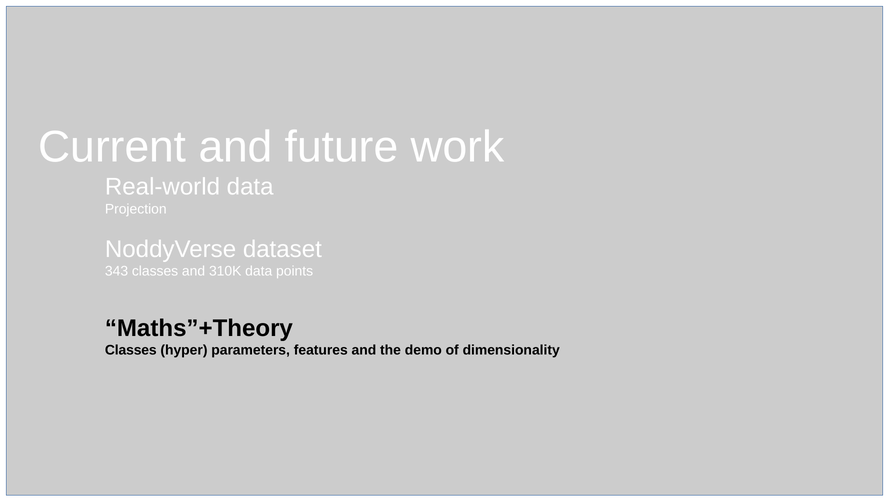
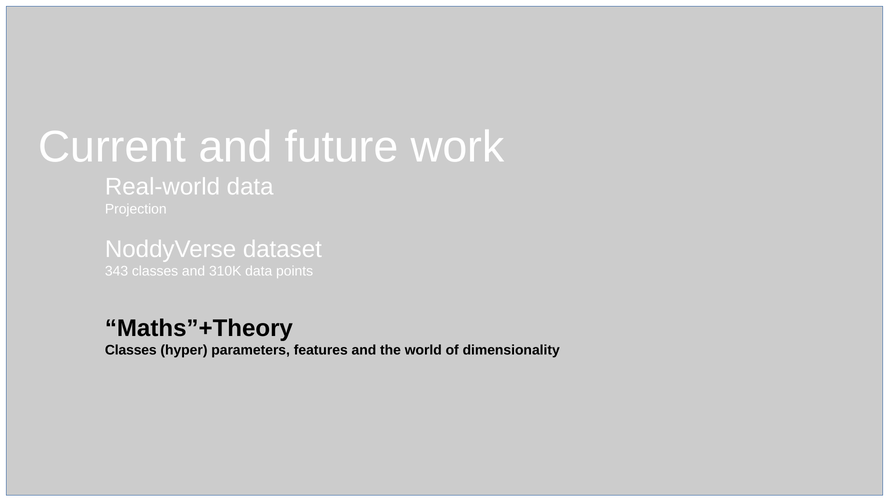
demo: demo -> world (423, 350)
